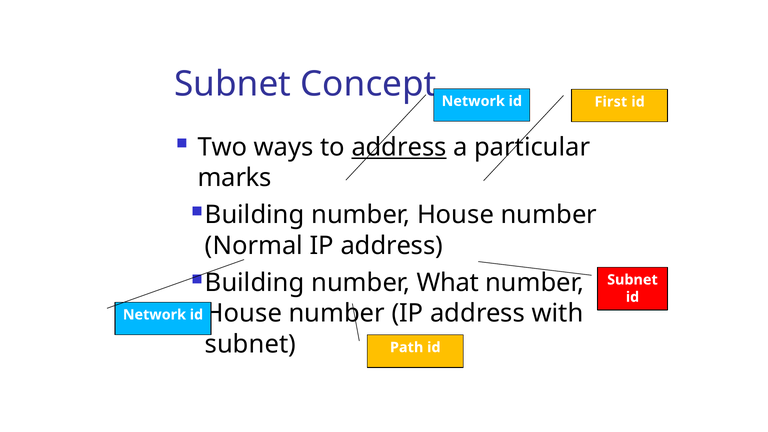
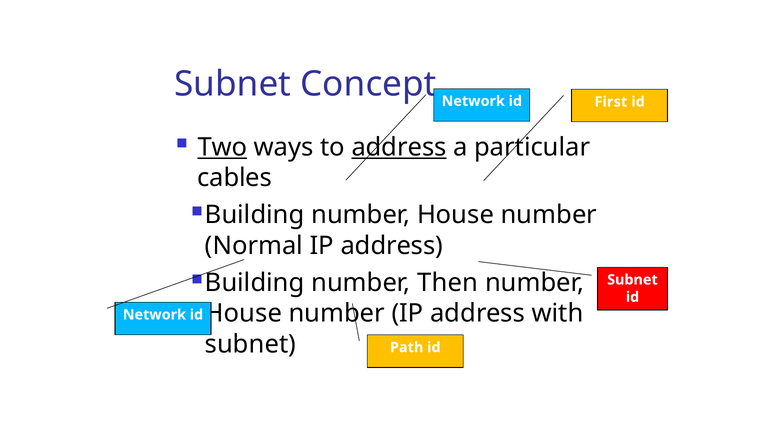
Two underline: none -> present (222, 147)
marks: marks -> cables (235, 178)
What: What -> Then (448, 283)
